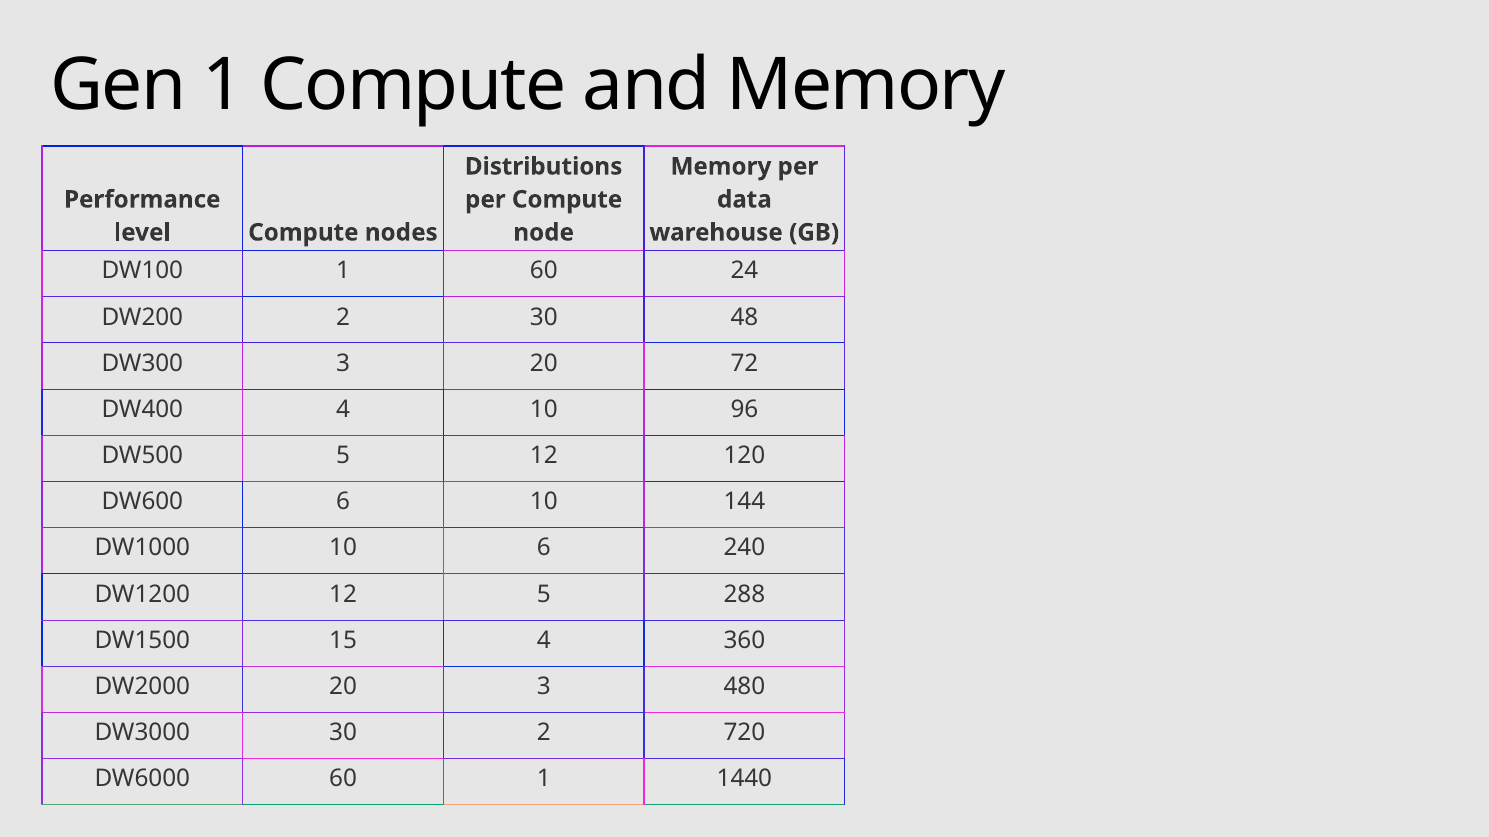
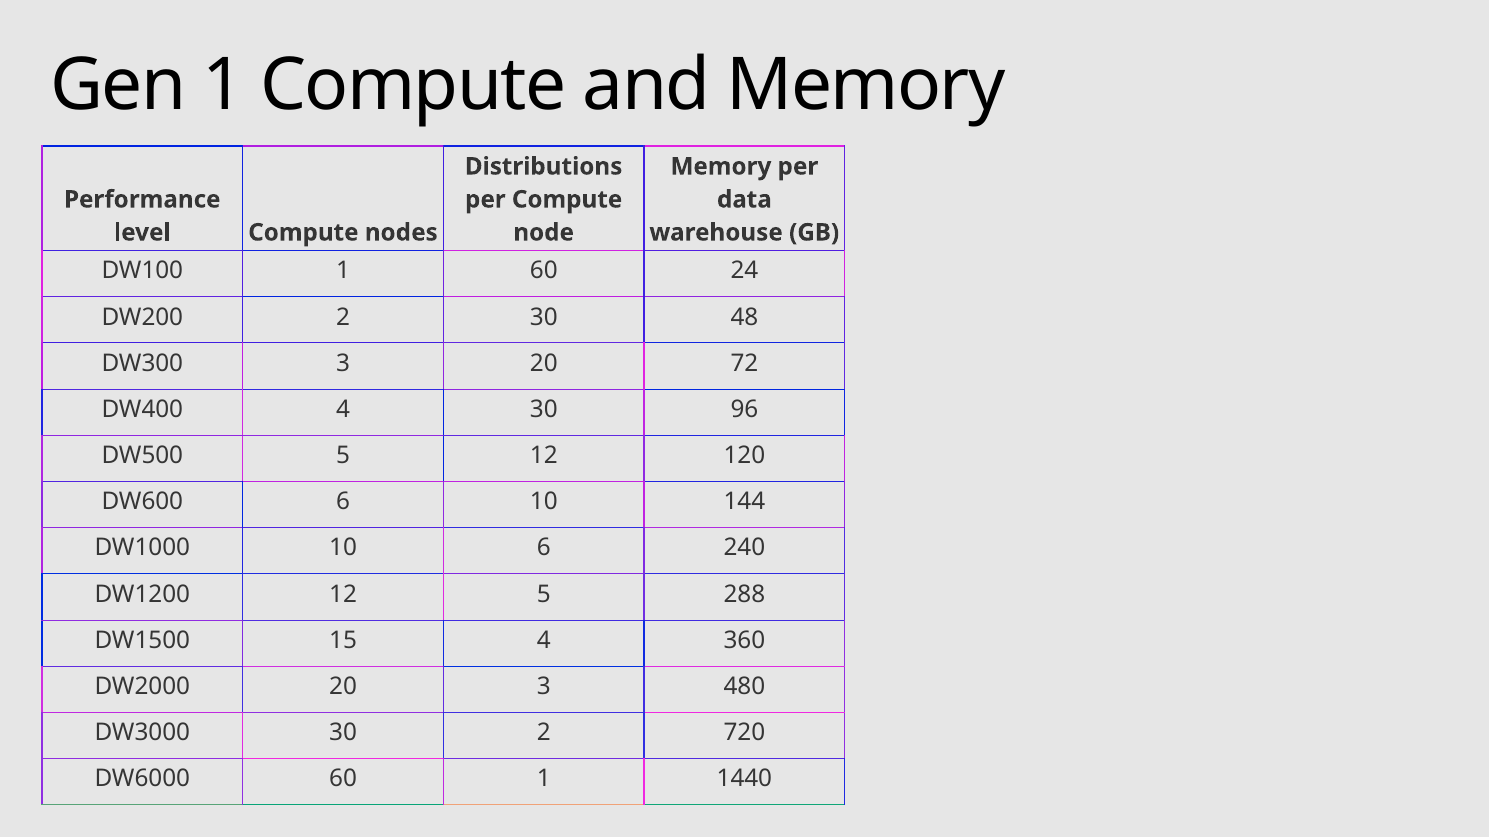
4 10: 10 -> 30 (544, 410)
